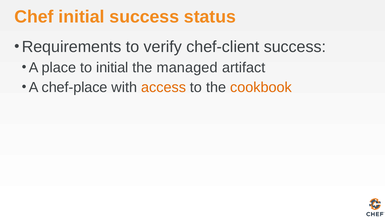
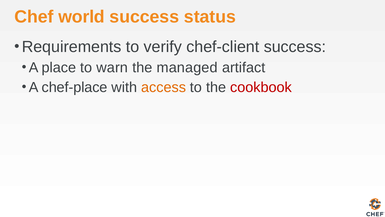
Chef initial: initial -> world (82, 17)
to initial: initial -> warn (112, 67)
cookbook colour: orange -> red (261, 87)
